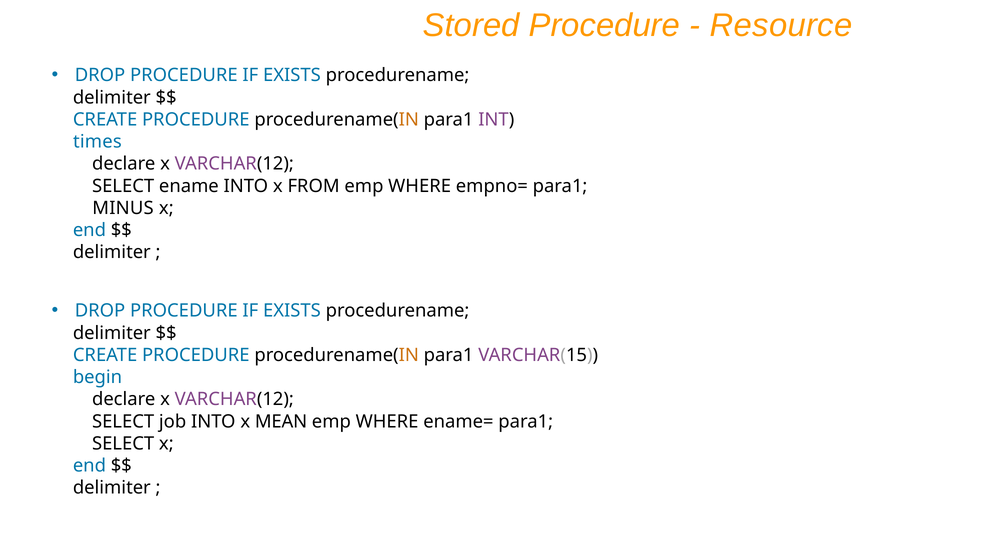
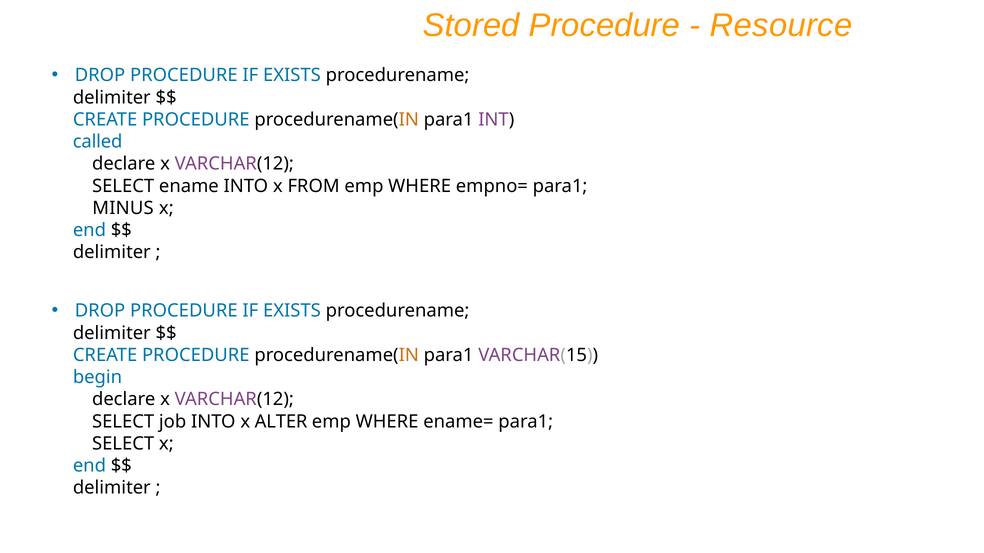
times: times -> called (98, 142)
MEAN: MEAN -> ALTER (281, 422)
